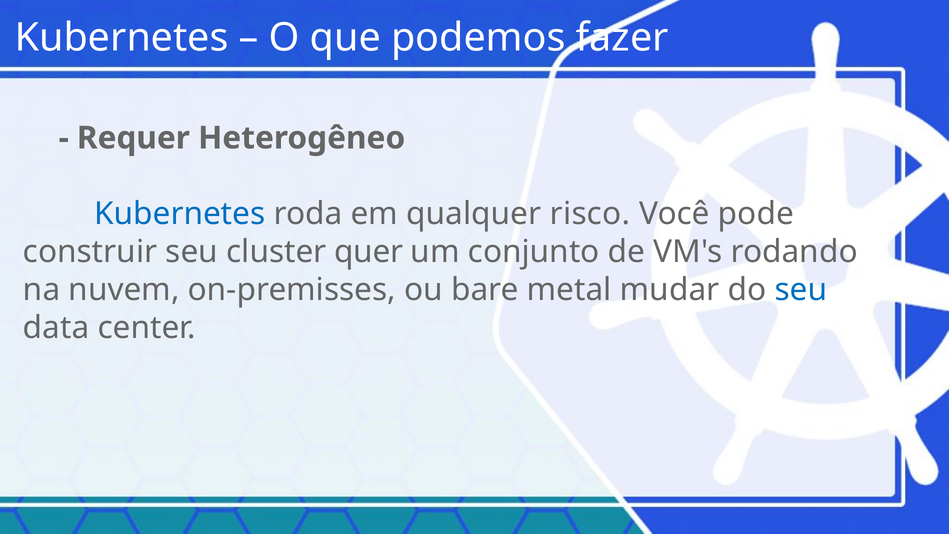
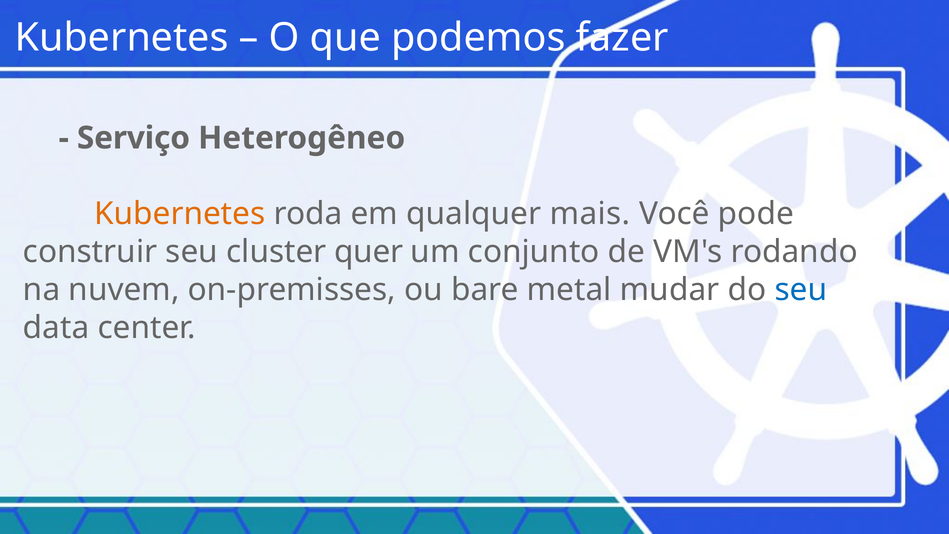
Requer: Requer -> Serviço (133, 138)
Kubernetes colour: blue -> orange (180, 214)
risco: risco -> mais (590, 214)
